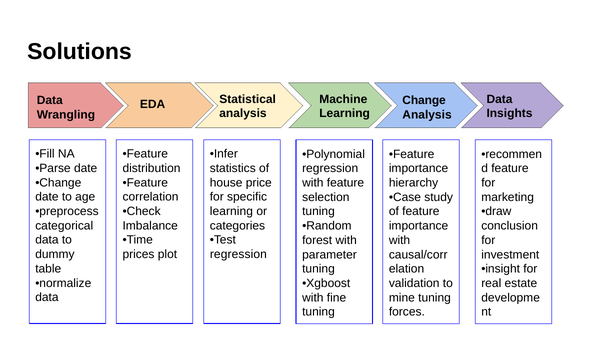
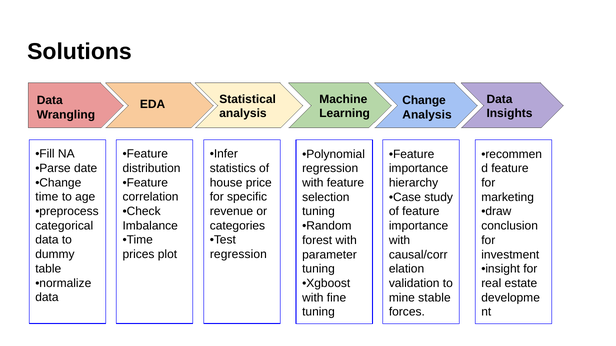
date: date -> time (47, 197)
learning: learning -> revenue (231, 212)
mine tuning: tuning -> stable (434, 298)
